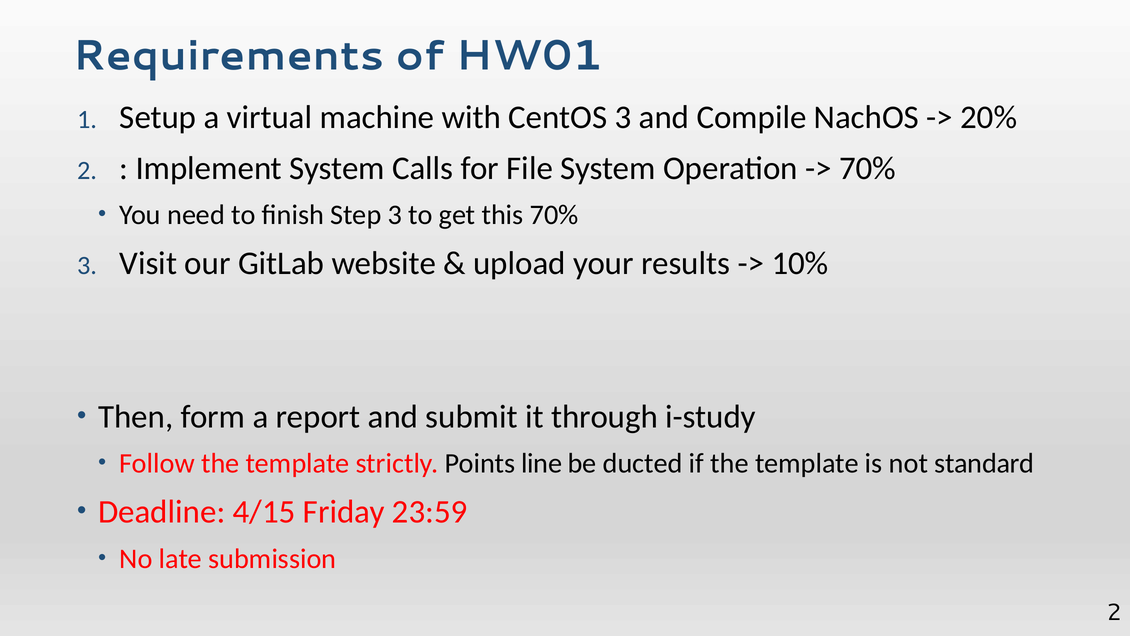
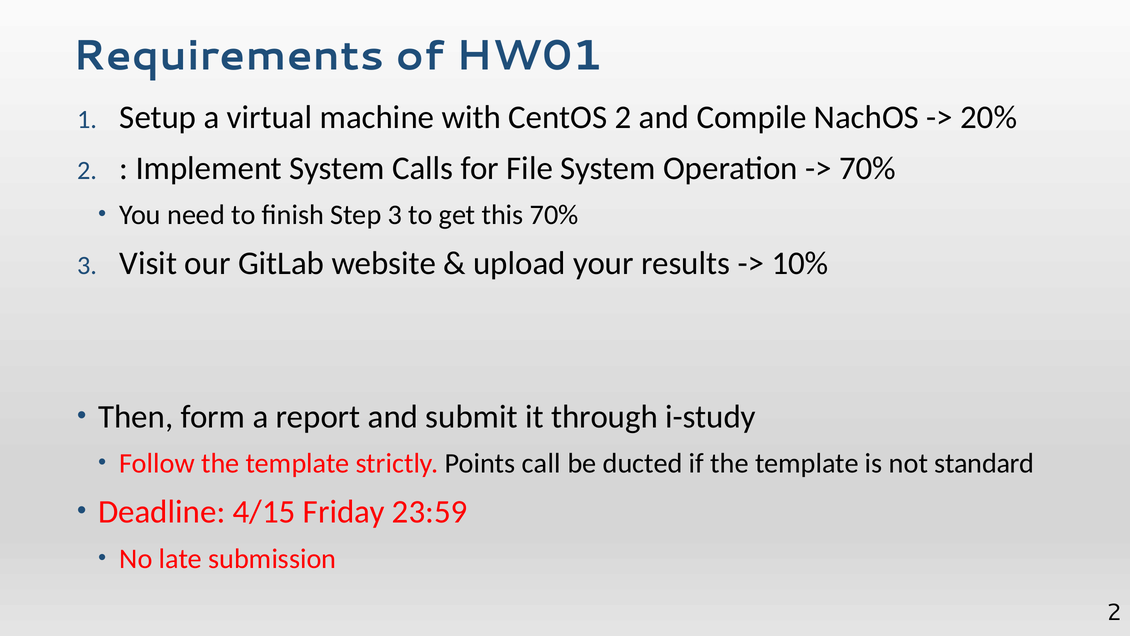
CentOS 3: 3 -> 2 (623, 117)
line: line -> call (541, 463)
